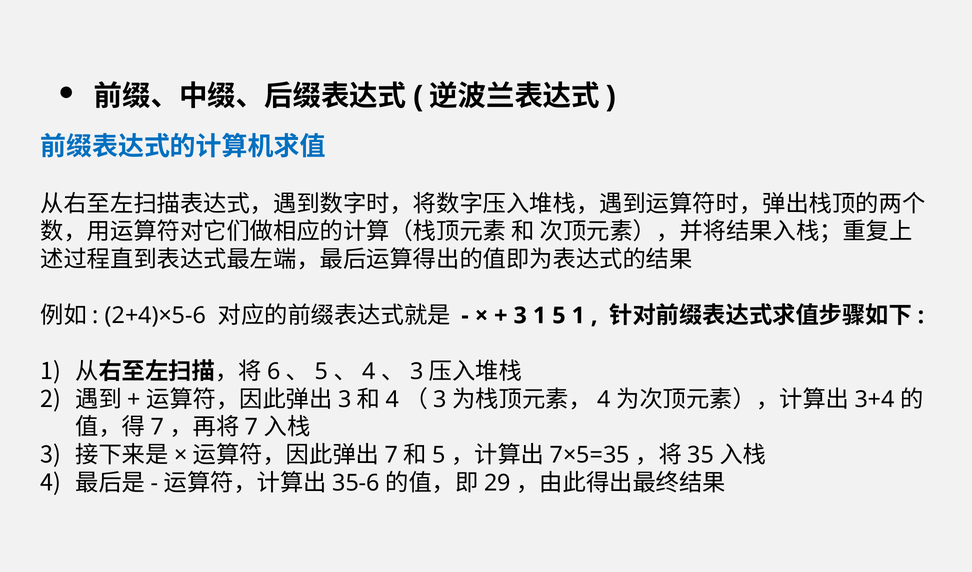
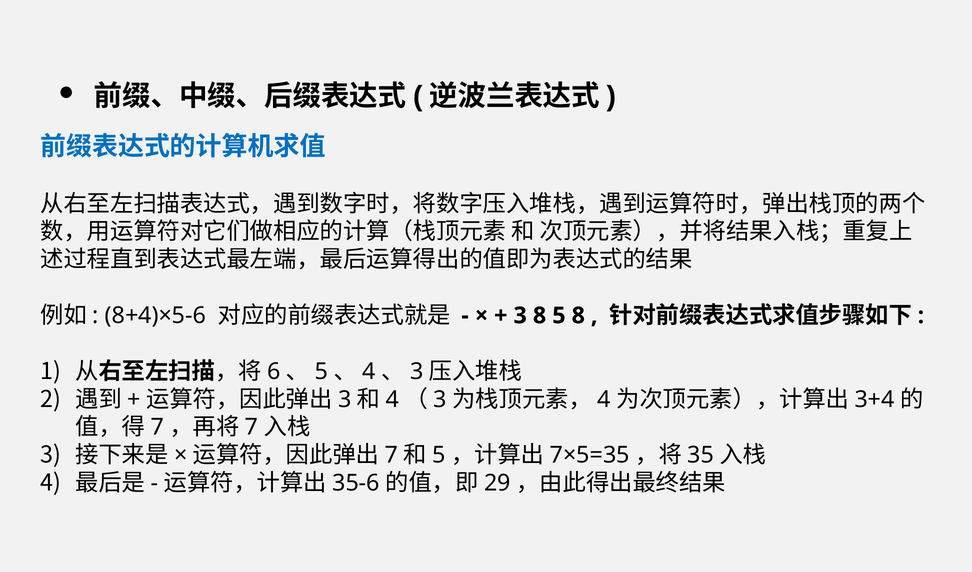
2+4)×5-6: 2+4)×5-6 -> 8+4)×5-6 (155, 316)
3 1: 1 -> 8 (540, 316)
5 1: 1 -> 8 (578, 316)
